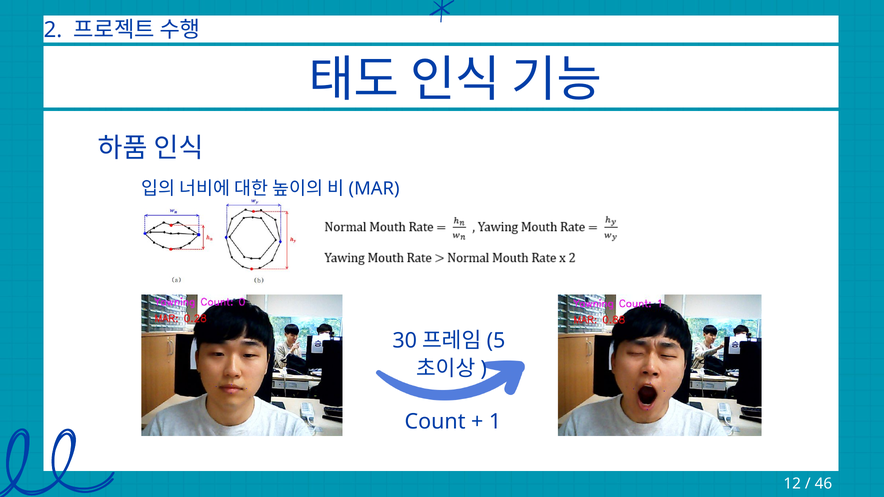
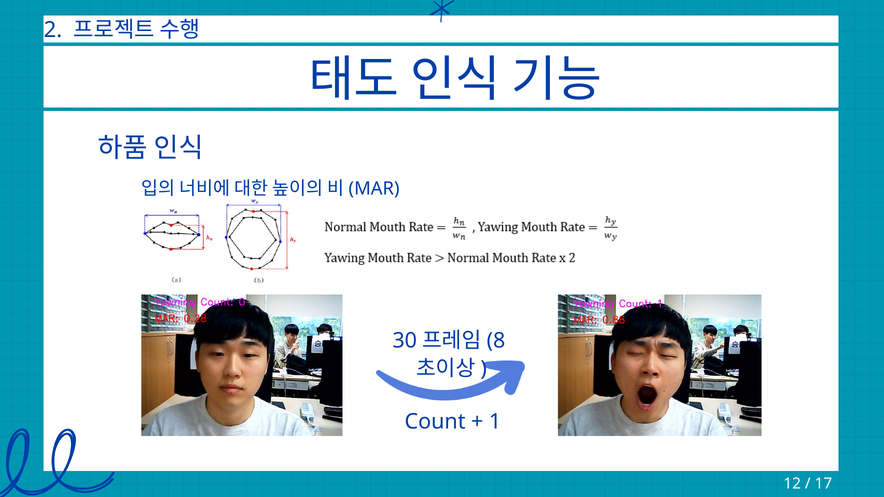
5: 5 -> 8 (496, 341)
46: 46 -> 17 (823, 484)
